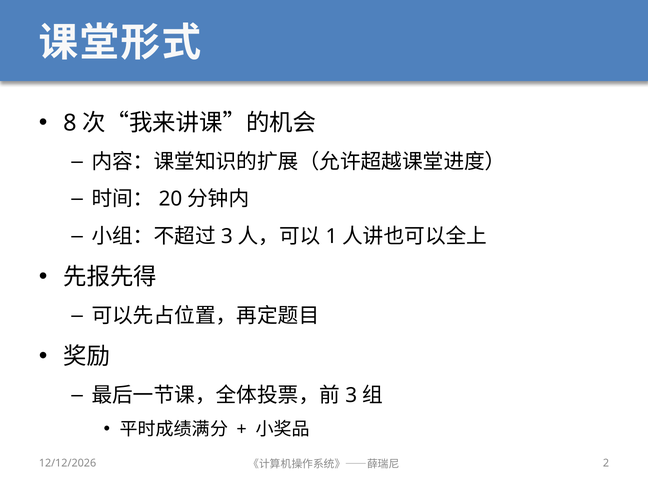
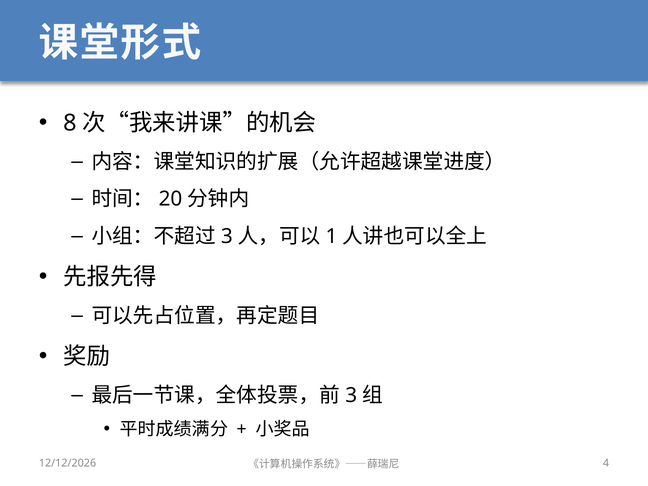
2: 2 -> 4 (606, 463)
